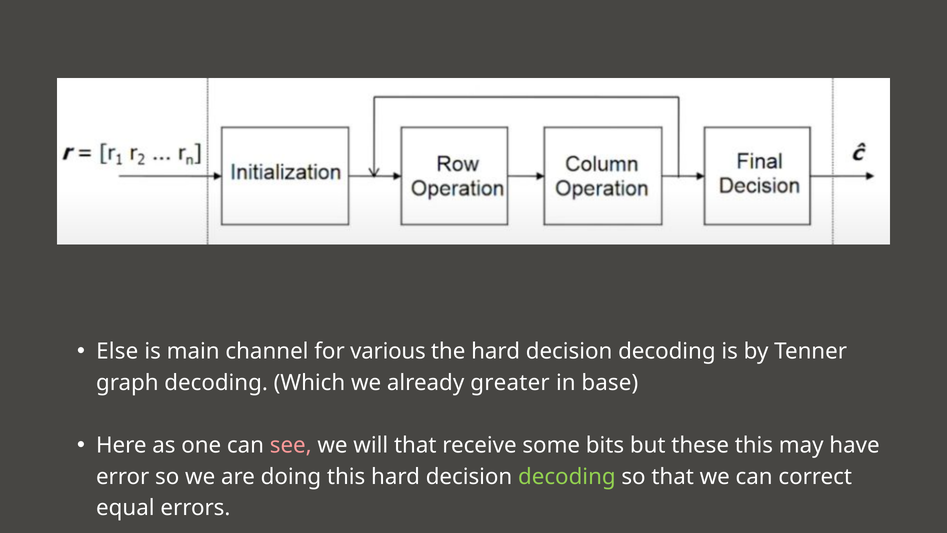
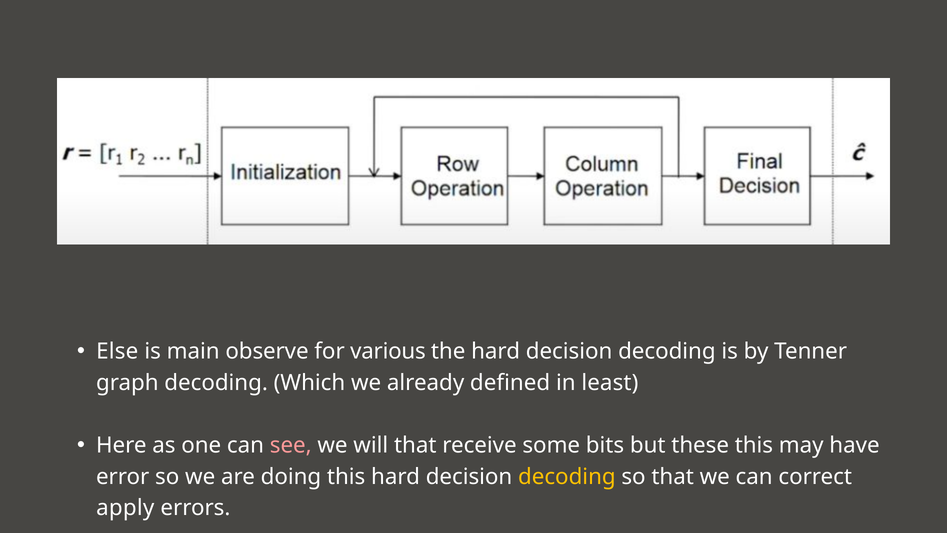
channel: channel -> observe (267, 351)
greater: greater -> defined (510, 383)
base: base -> least (610, 383)
decoding colour: light green -> yellow (567, 476)
equal: equal -> apply (125, 508)
